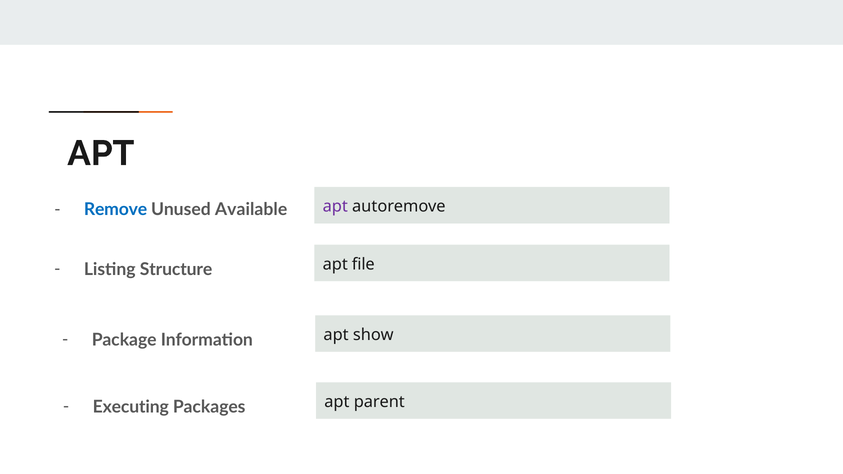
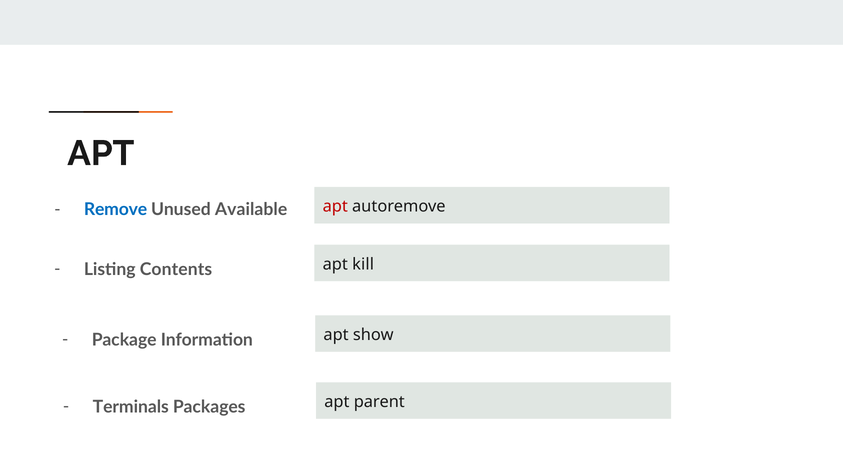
apt colour: purple -> red (335, 206)
file: file -> kill (363, 264)
Structure: Structure -> Contents (176, 270)
Executing: Executing -> Terminals (131, 407)
